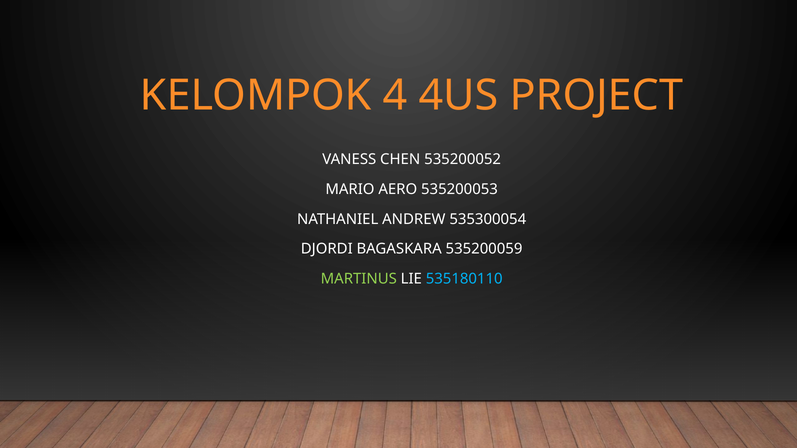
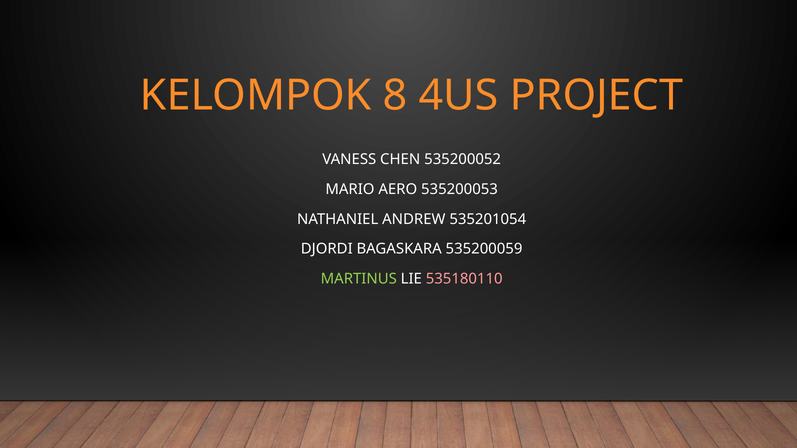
4: 4 -> 8 (395, 95)
535300054: 535300054 -> 535201054 (488, 219)
535180110 colour: light blue -> pink (464, 279)
